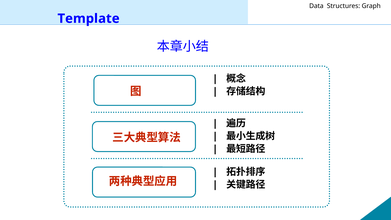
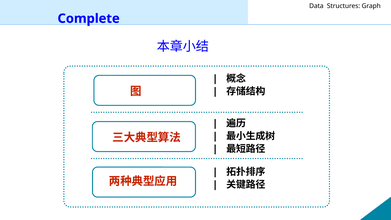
Template: Template -> Complete (89, 19)
